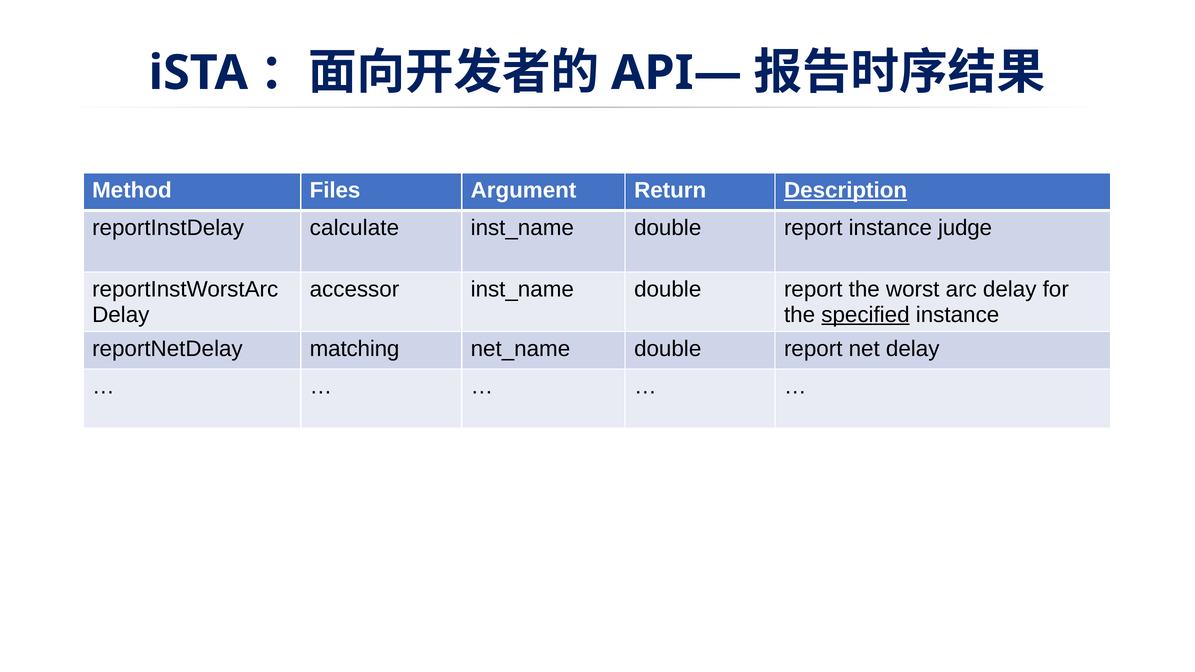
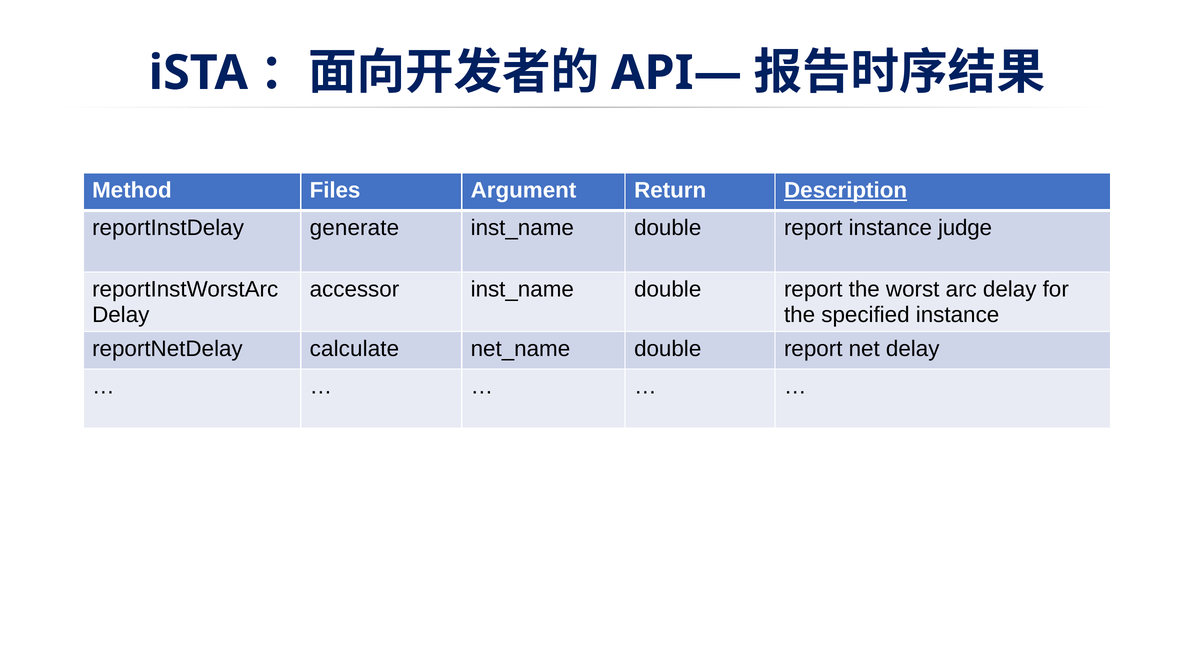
calculate: calculate -> generate (354, 228)
specified underline: present -> none (865, 315)
matching: matching -> calculate (354, 349)
